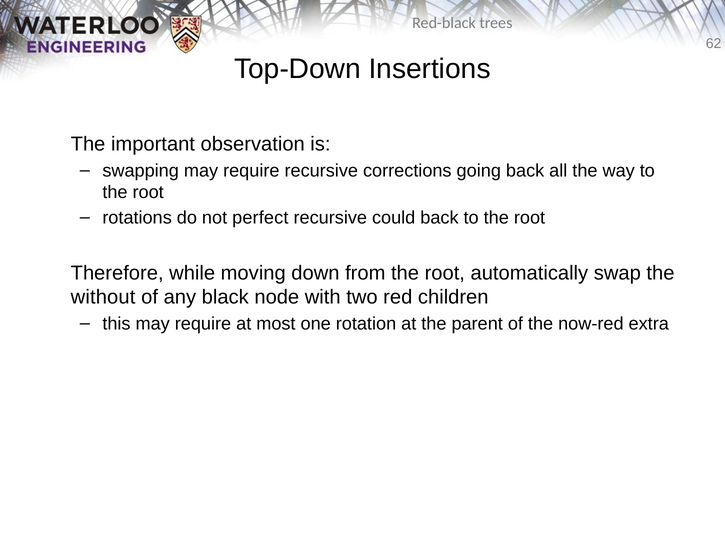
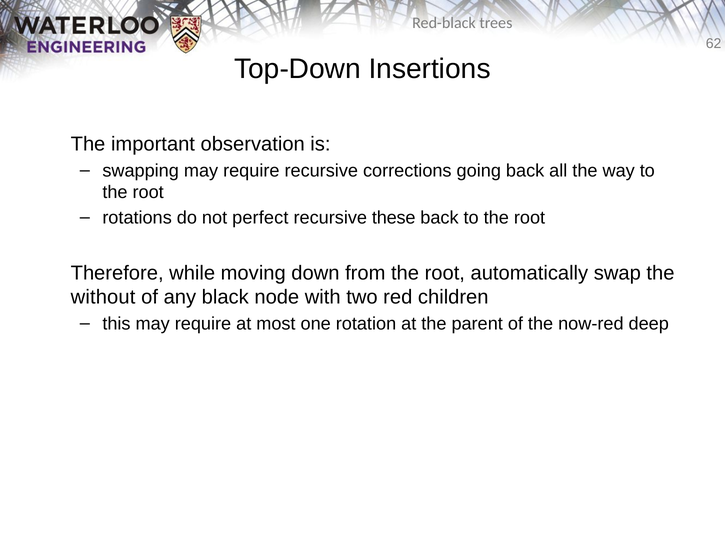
could: could -> these (394, 218)
extra: extra -> deep (649, 324)
